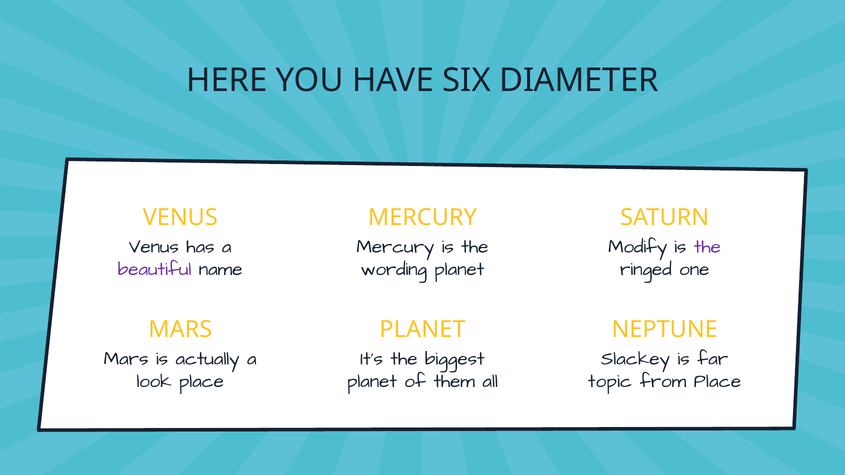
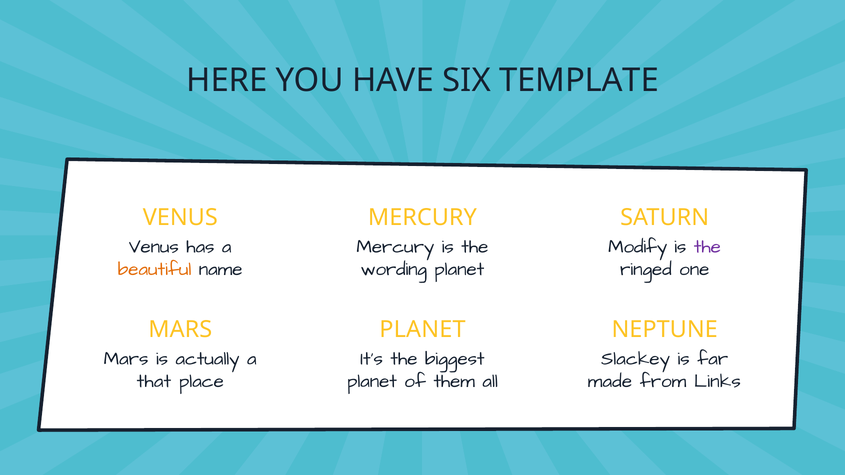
DIAMETER: DIAMETER -> TEMPLATE (579, 80)
beautiful colour: purple -> orange (155, 269)
look: look -> that (154, 381)
topic: topic -> made (610, 381)
from Place: Place -> Links (717, 381)
